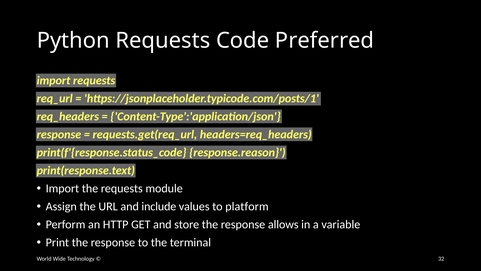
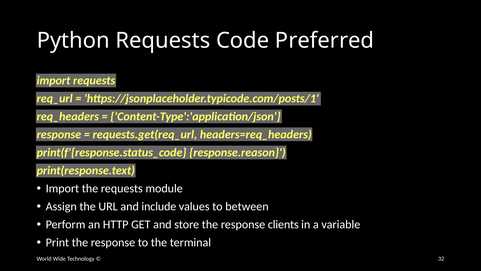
platform: platform -> between (247, 206)
allows: allows -> clients (283, 224)
